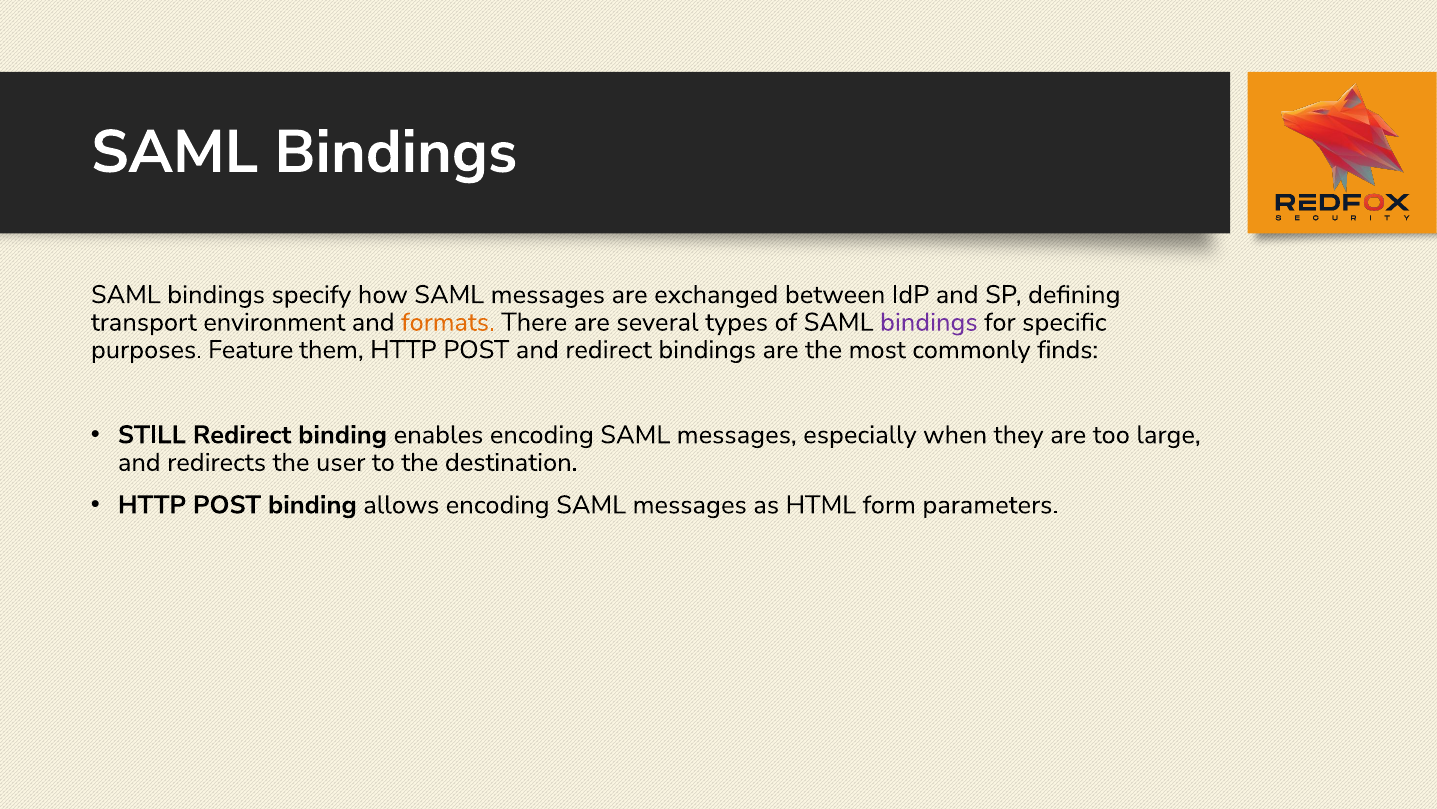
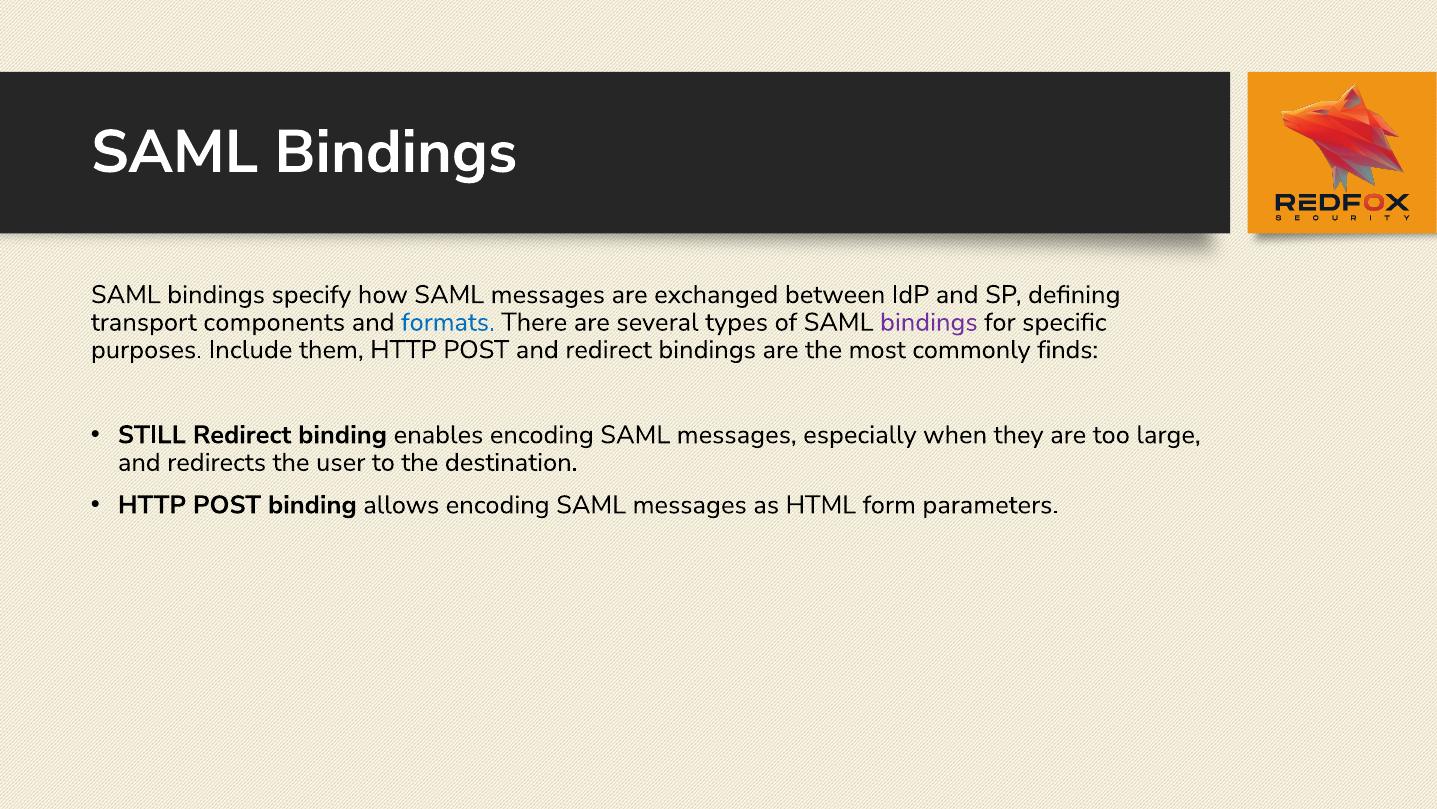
environment: environment -> components (274, 322)
formats colour: orange -> blue (448, 322)
Feature: Feature -> Include (251, 350)
